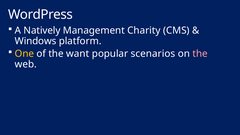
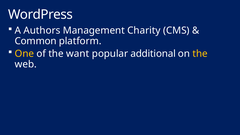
Natively: Natively -> Authors (42, 30)
Windows: Windows -> Common (36, 41)
scenarios: scenarios -> additional (153, 54)
the colour: pink -> yellow (200, 54)
